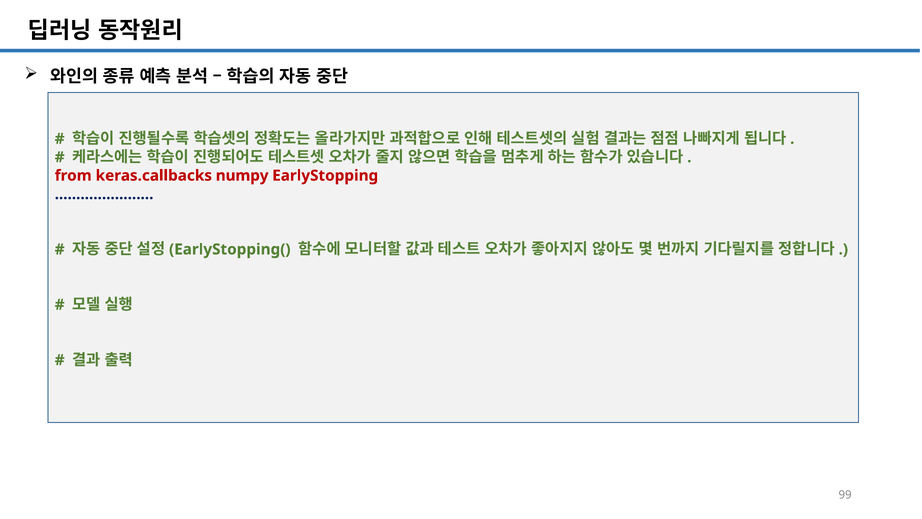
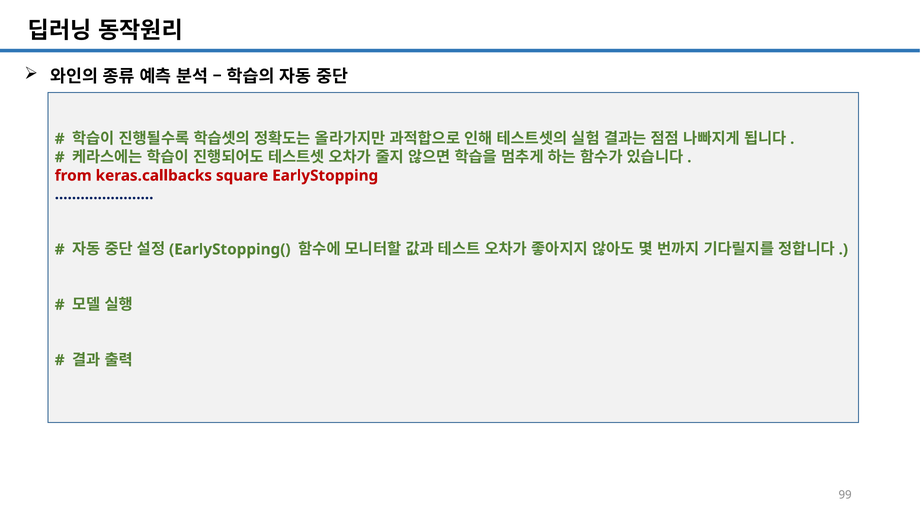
numpy: numpy -> square (242, 175)
